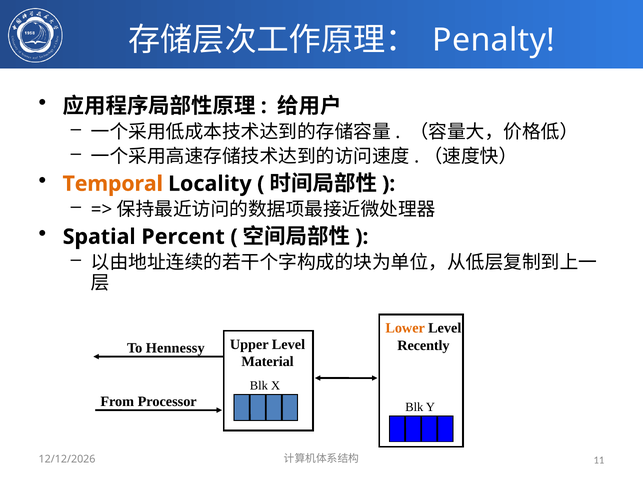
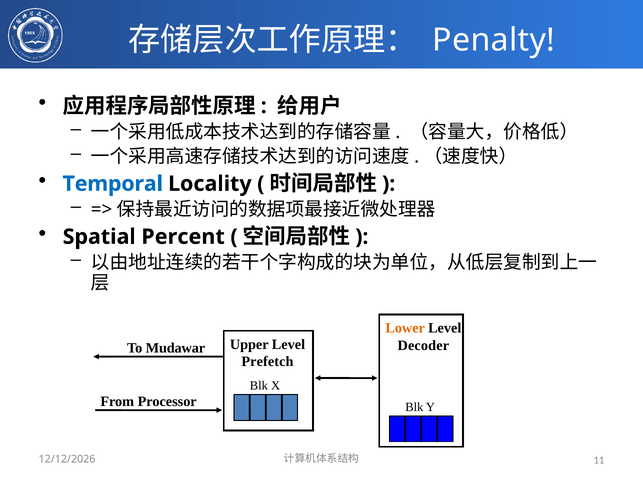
Temporal colour: orange -> blue (113, 184)
Recently: Recently -> Decoder (423, 346)
Hennessy: Hennessy -> Mudawar (175, 348)
Material: Material -> Prefetch (267, 362)
